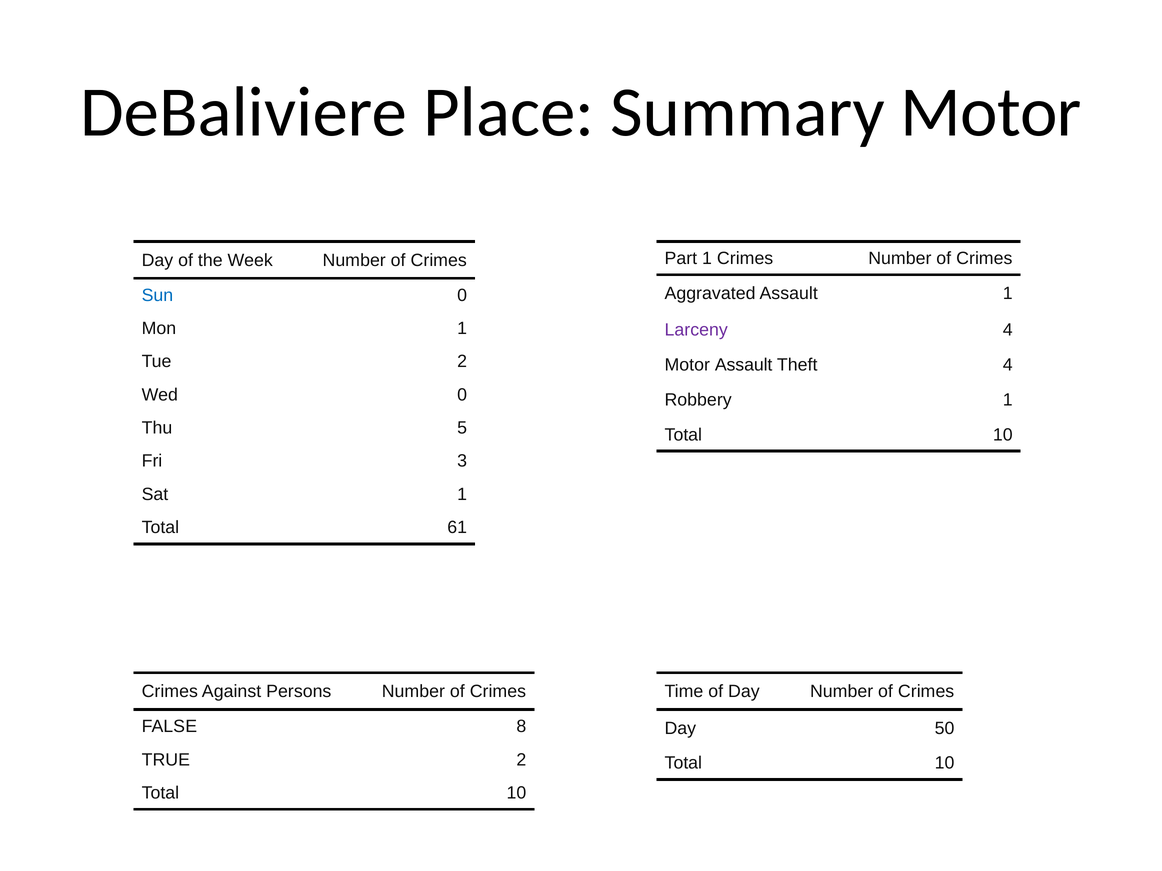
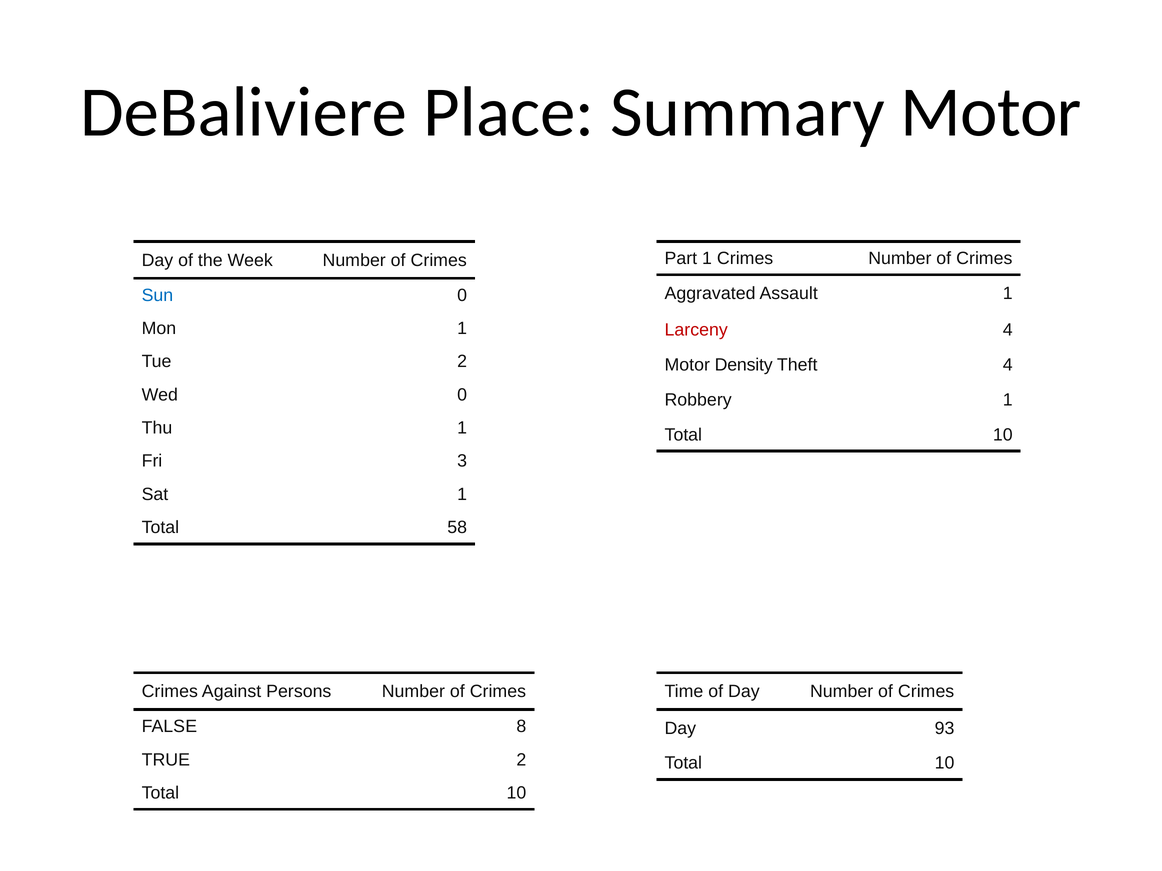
Larceny colour: purple -> red (696, 330)
Motor Assault: Assault -> Density (744, 365)
Thu 5: 5 -> 1 (462, 428)
61: 61 -> 58 (457, 528)
50: 50 -> 93 (945, 729)
